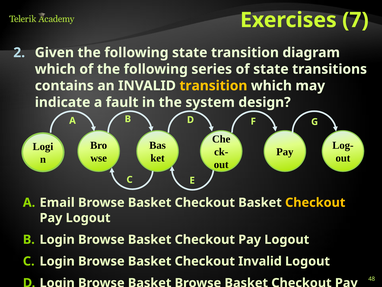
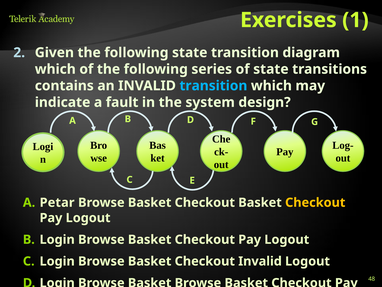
7: 7 -> 1 (355, 20)
transition colour: yellow -> light blue (213, 86)
Email: Email -> Petar (57, 202)
